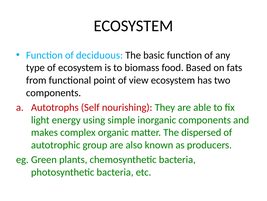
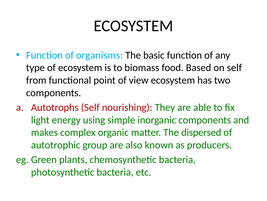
deciduous: deciduous -> organisms (99, 55)
on fats: fats -> self (234, 67)
